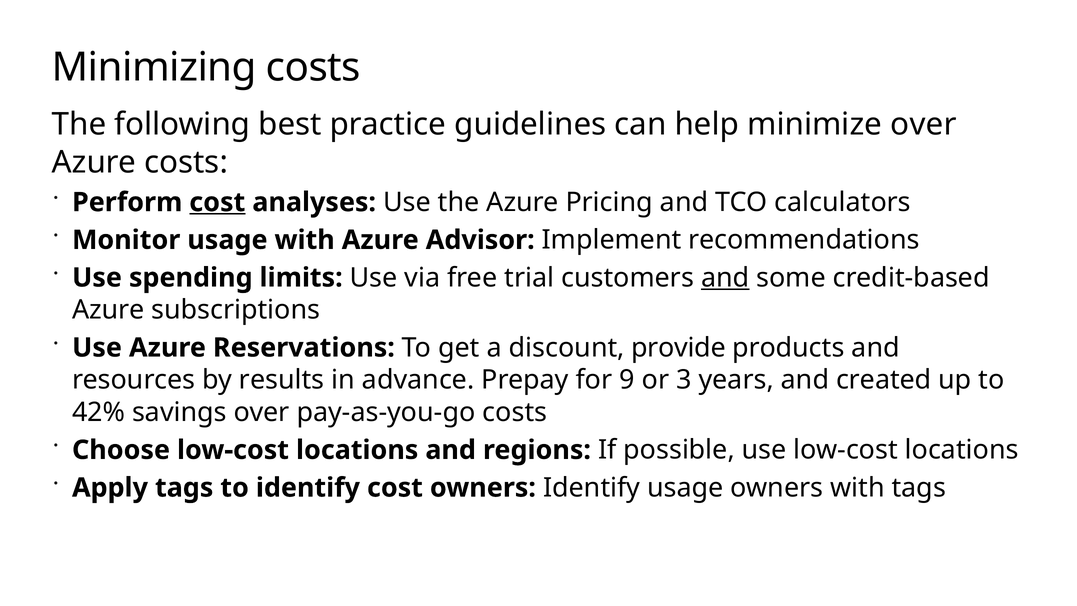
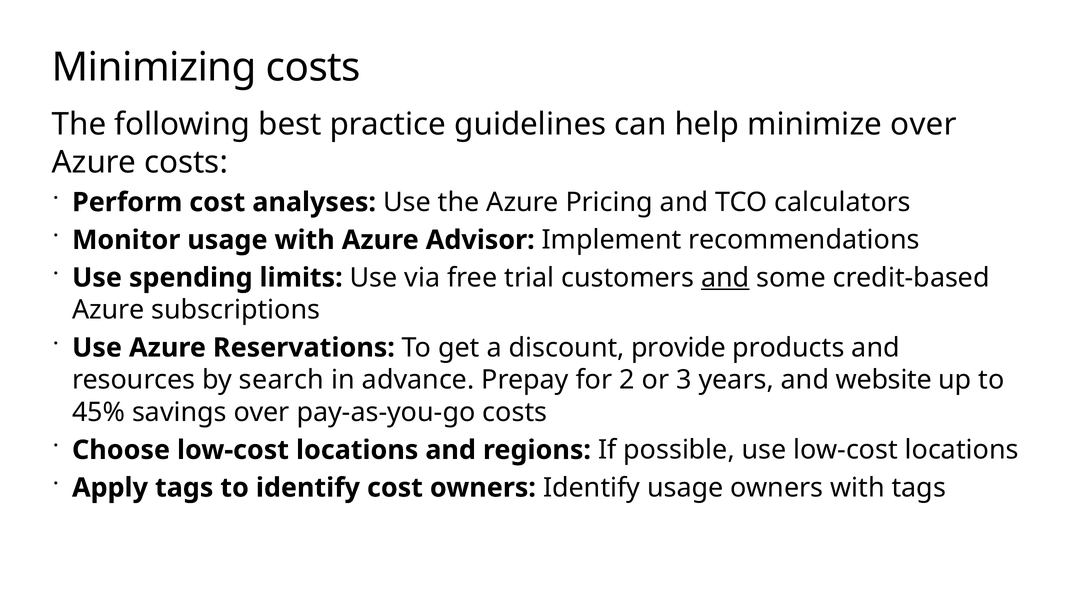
cost underline: present -> none (217, 202)
results: results -> search (282, 380)
9: 9 -> 2 (627, 380)
created: created -> website (884, 380)
42%: 42% -> 45% (99, 412)
